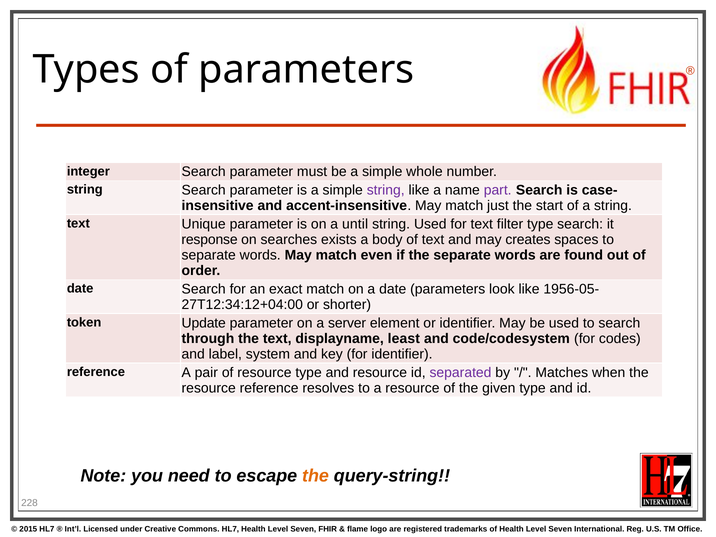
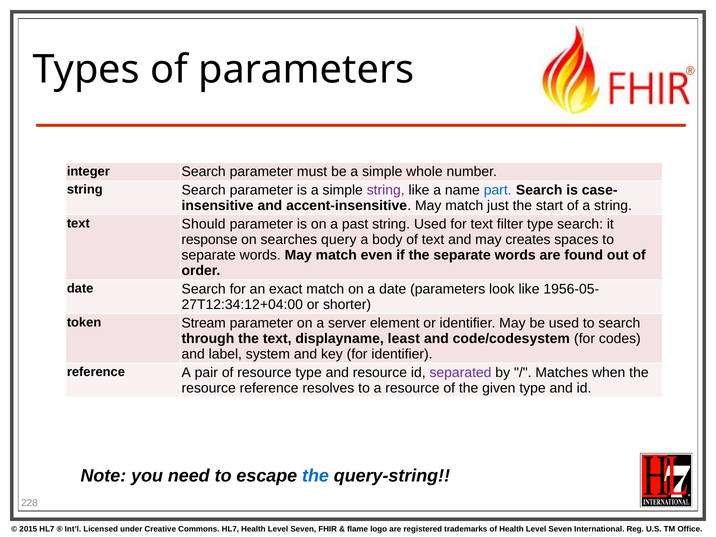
part colour: purple -> blue (498, 190)
Unique: Unique -> Should (204, 224)
until: until -> past (355, 224)
exists: exists -> query (339, 240)
Update: Update -> Stream (204, 323)
the colour: orange -> blue (315, 476)
